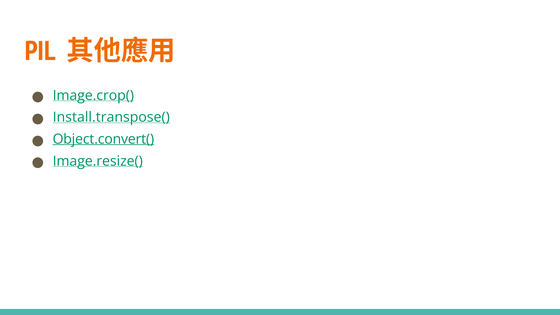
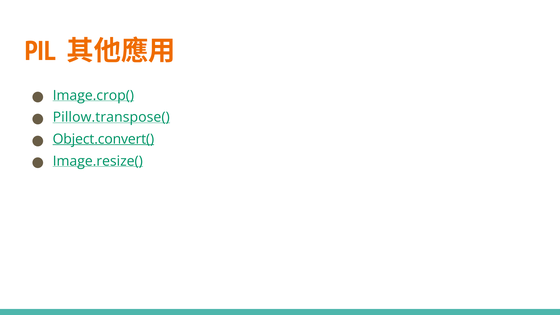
Install.transpose(: Install.transpose( -> Pillow.transpose( (111, 117)
